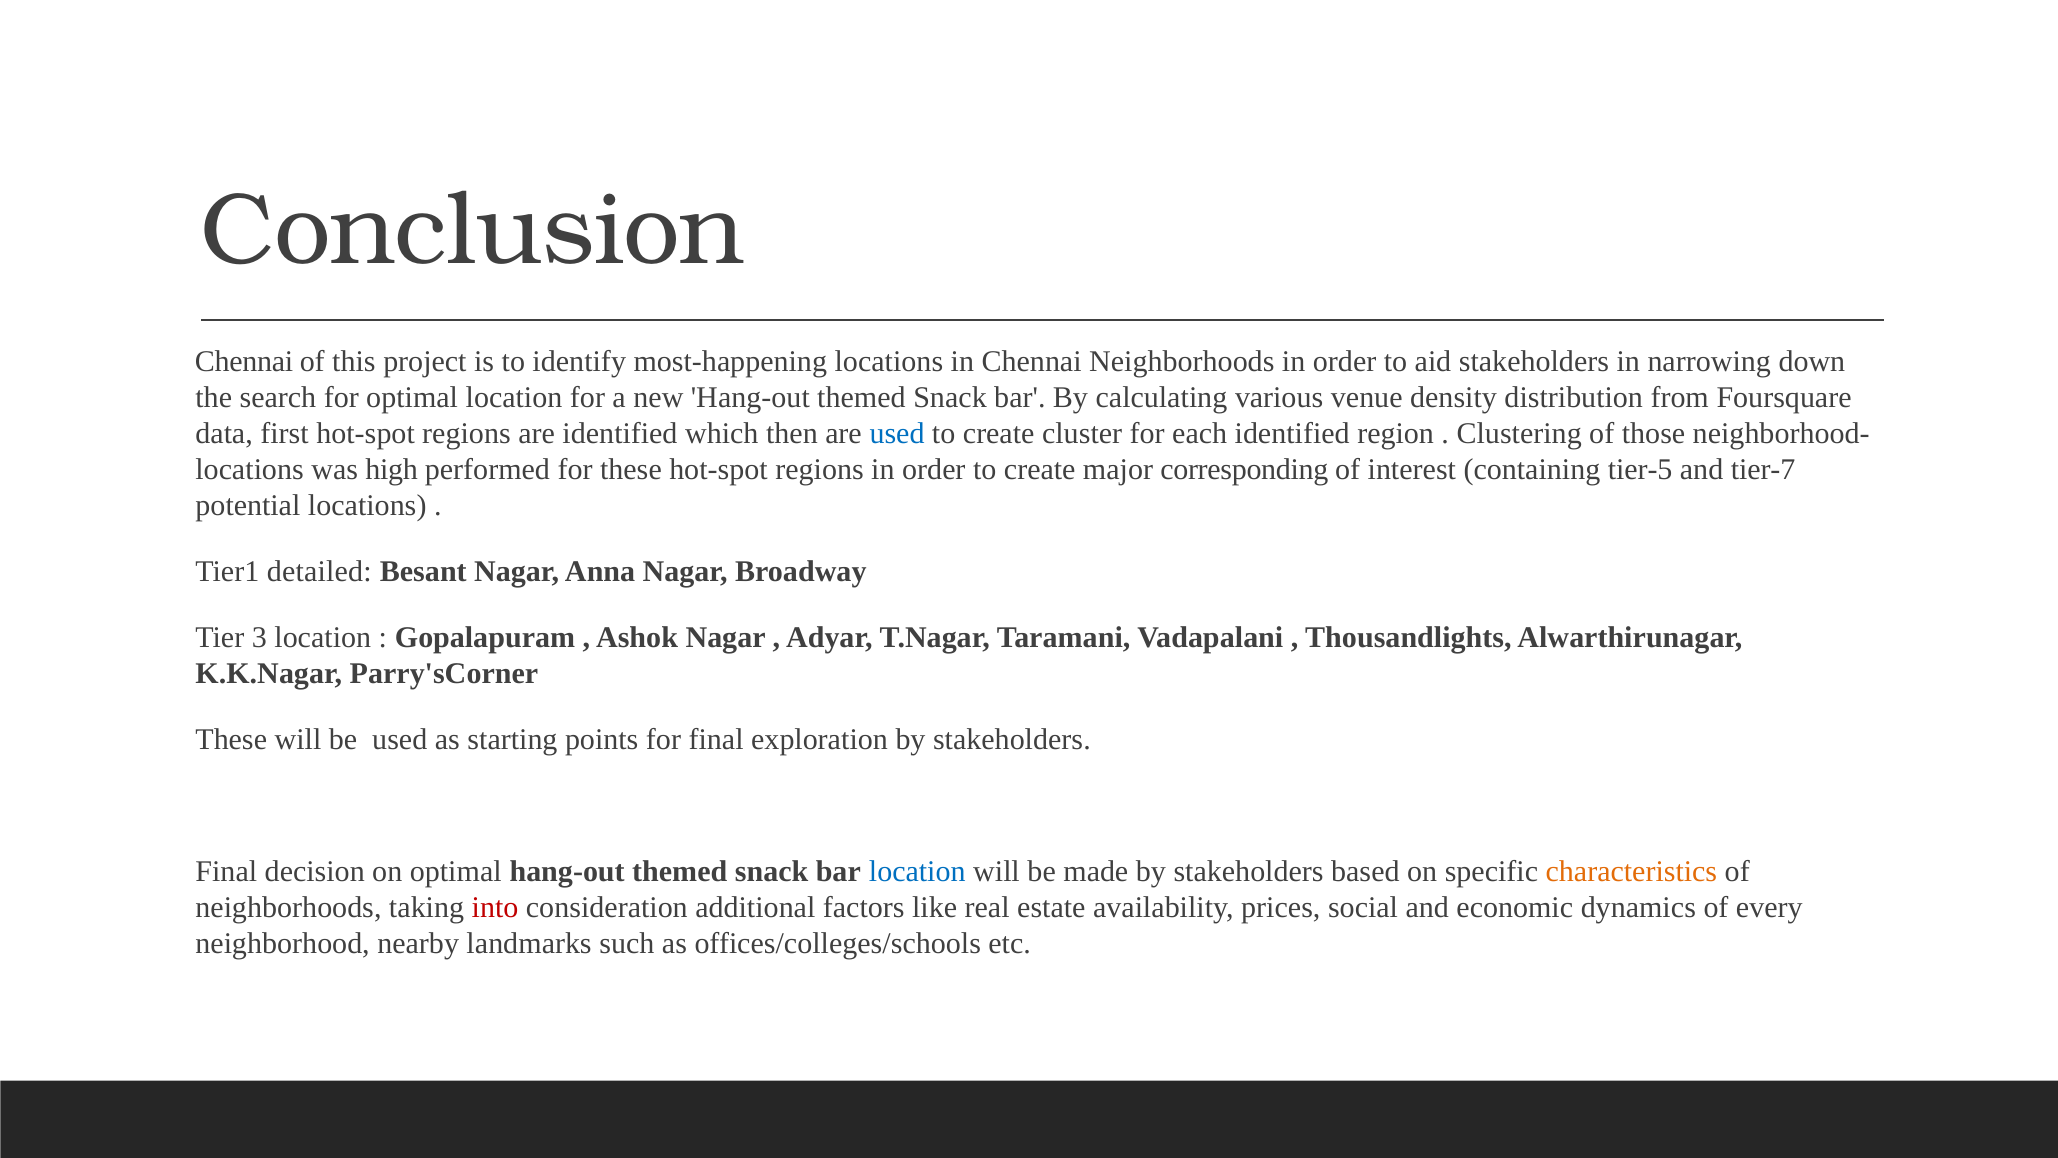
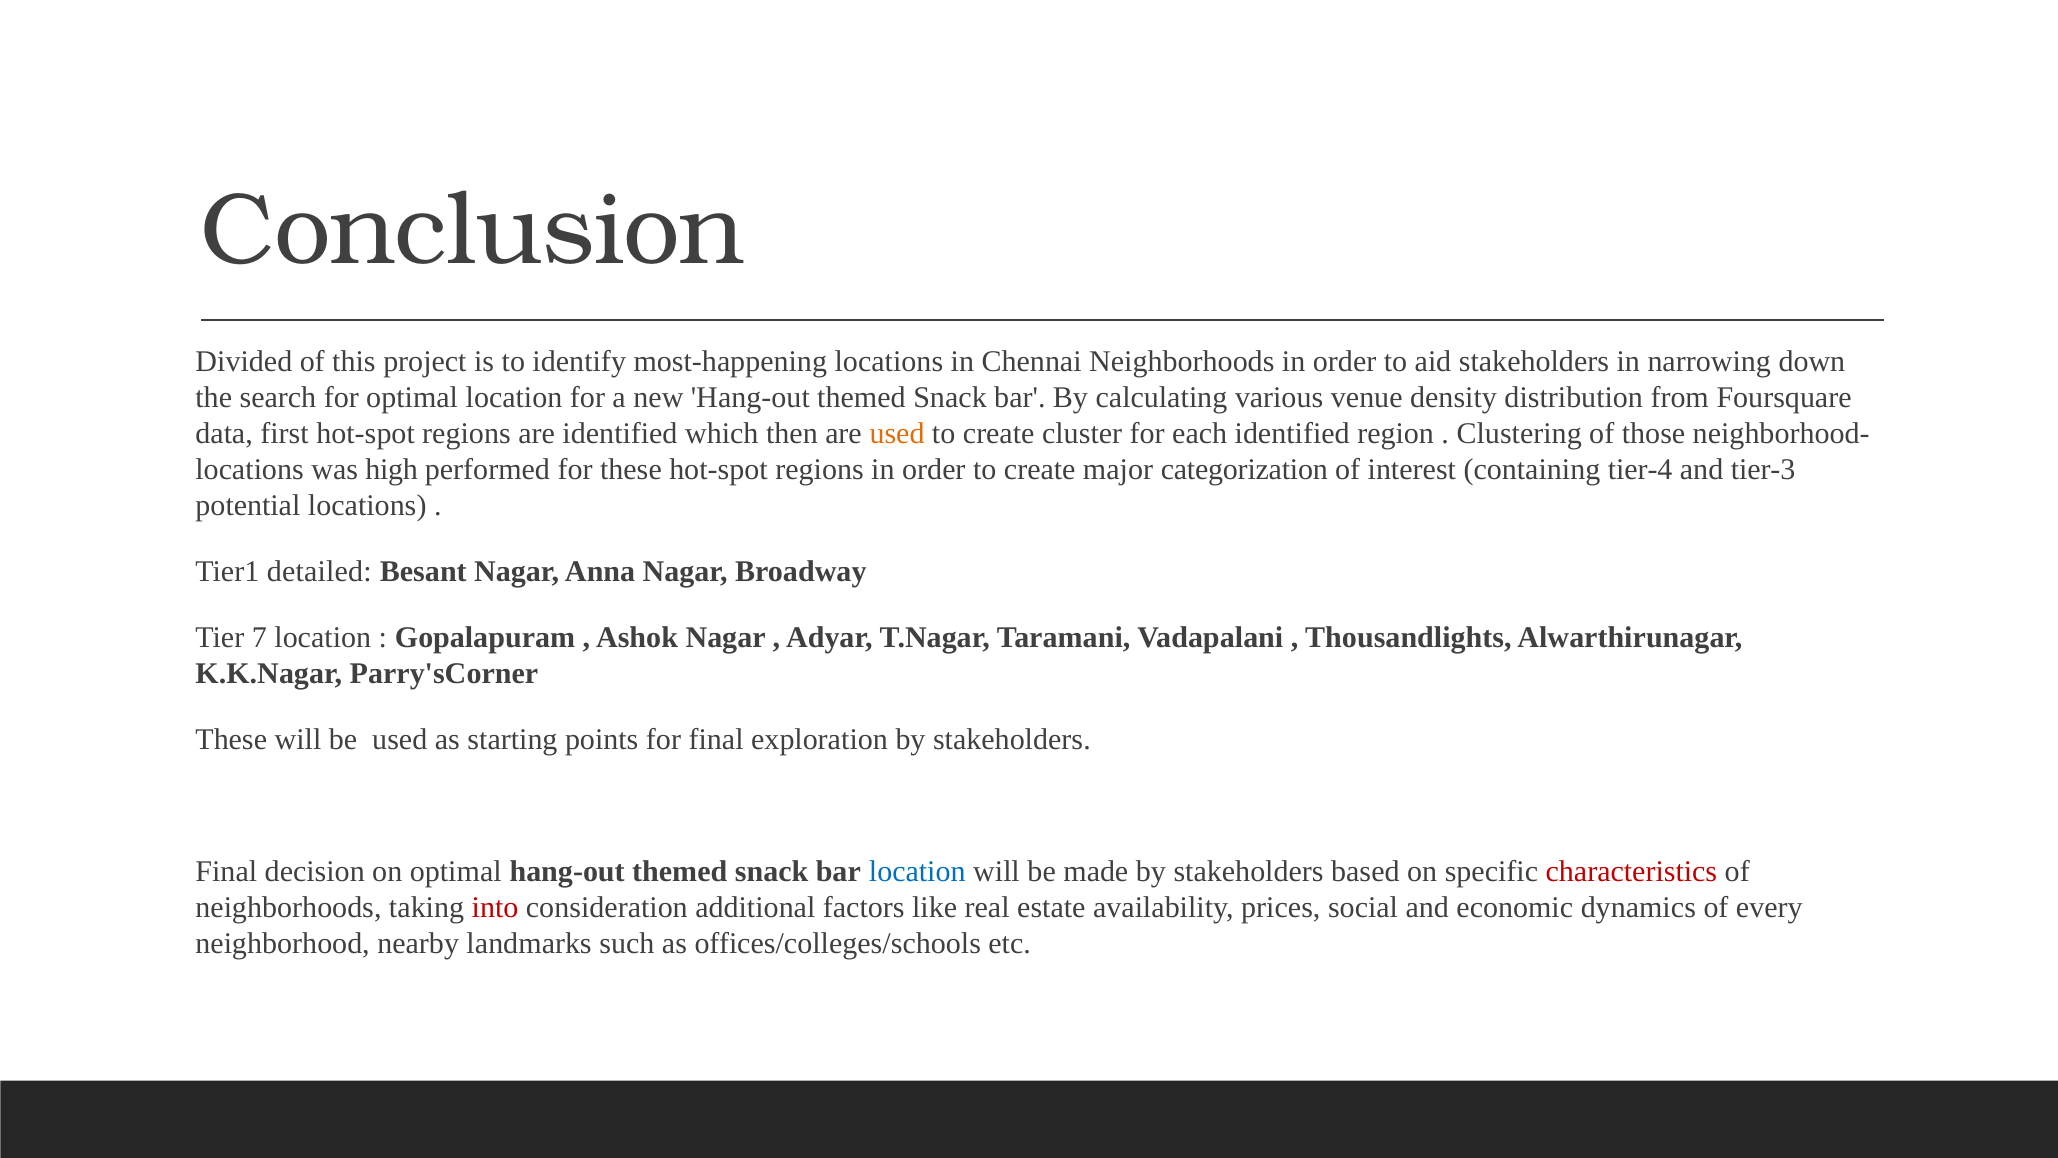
Chennai: Chennai -> Divided (244, 361)
used colour: blue -> orange (897, 433)
corresponding: corresponding -> categorization (1244, 469)
tier-5: tier-5 -> tier-4 (1640, 469)
tier-7: tier-7 -> tier-3 (1763, 469)
3: 3 -> 7 (259, 637)
characteristics colour: orange -> red (1631, 872)
